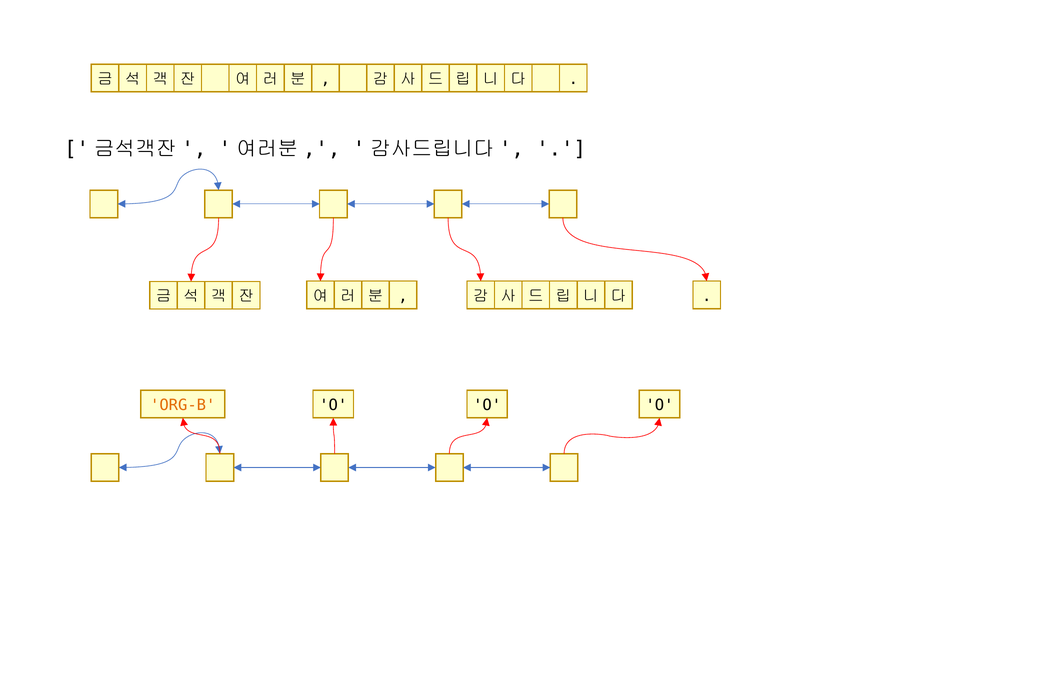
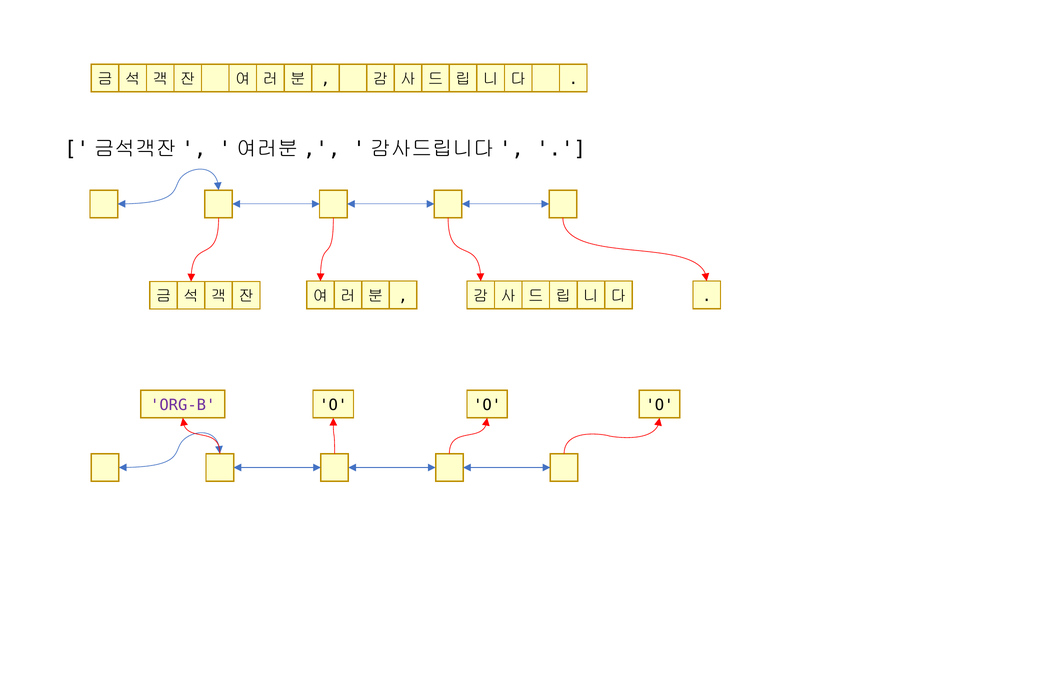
ORG-B colour: orange -> purple (183, 405)
